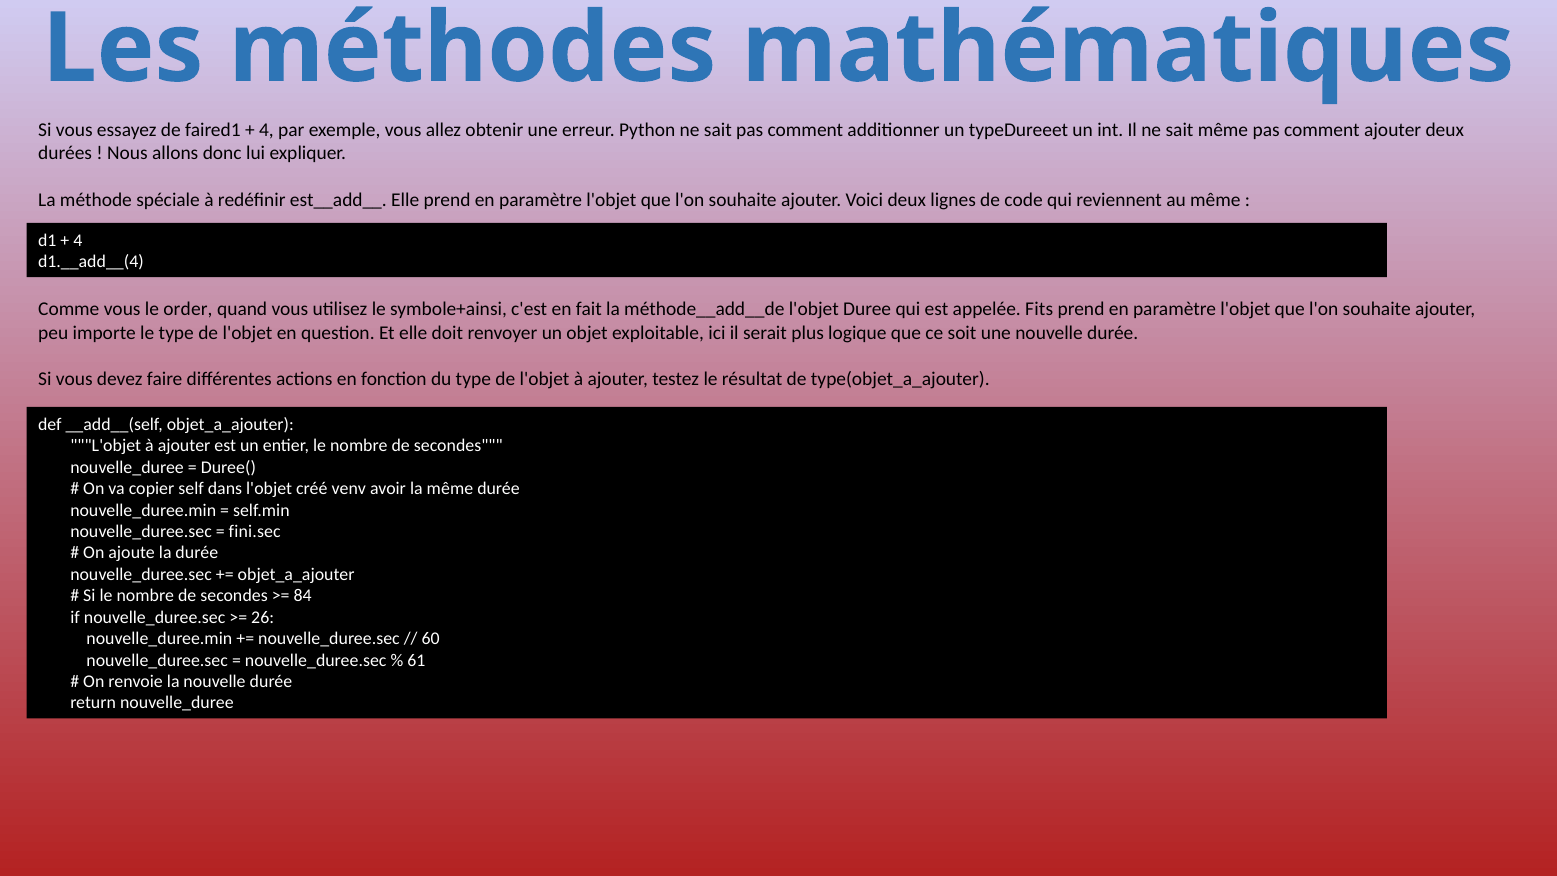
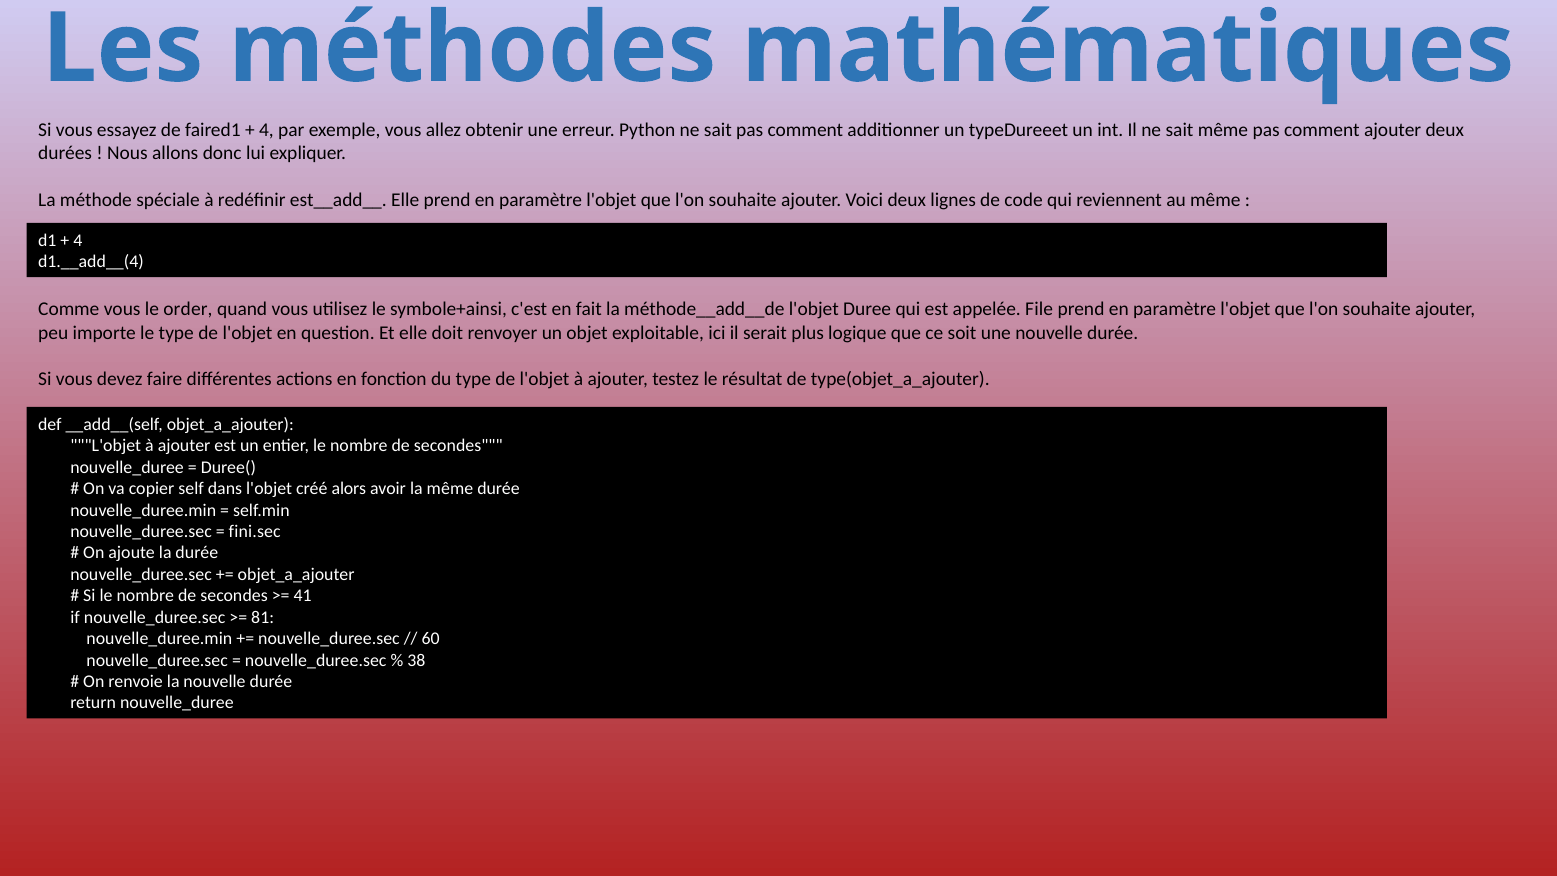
Fits: Fits -> File (1039, 309)
venv: venv -> alors (349, 489)
84: 84 -> 41 (303, 596)
26: 26 -> 81 (263, 617)
61: 61 -> 38 (416, 660)
